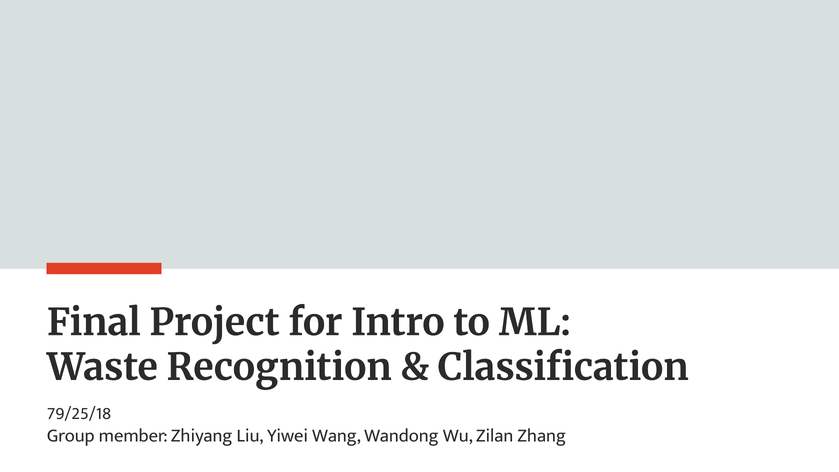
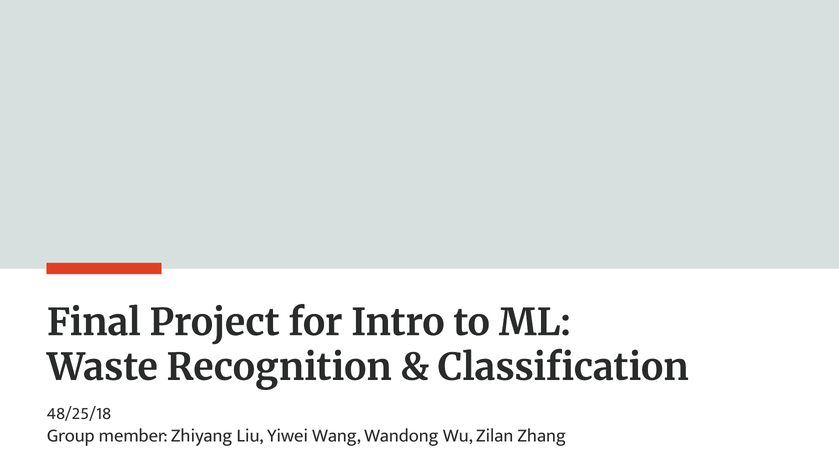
79/25/18: 79/25/18 -> 48/25/18 (79, 413)
